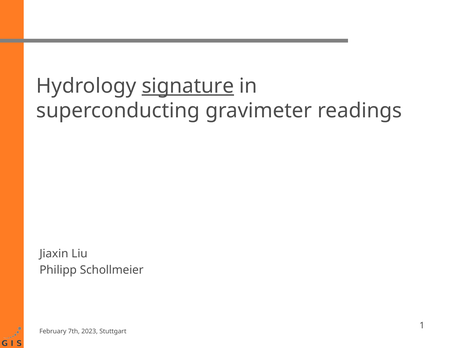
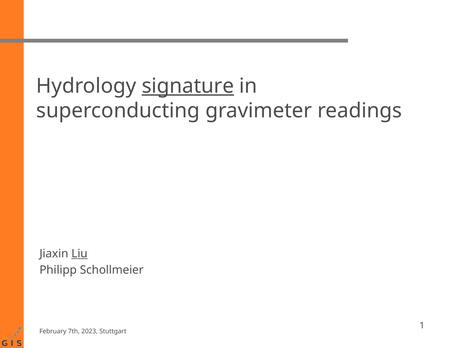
Liu underline: none -> present (79, 254)
